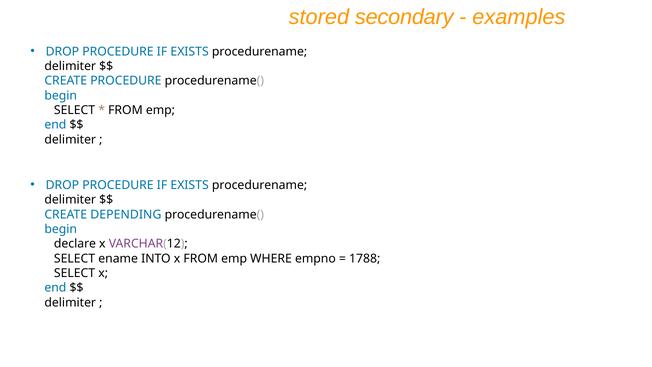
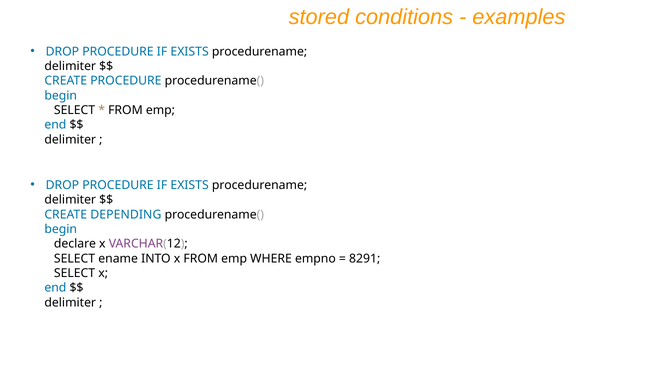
secondary: secondary -> conditions (404, 17)
1788: 1788 -> 8291 (365, 258)
